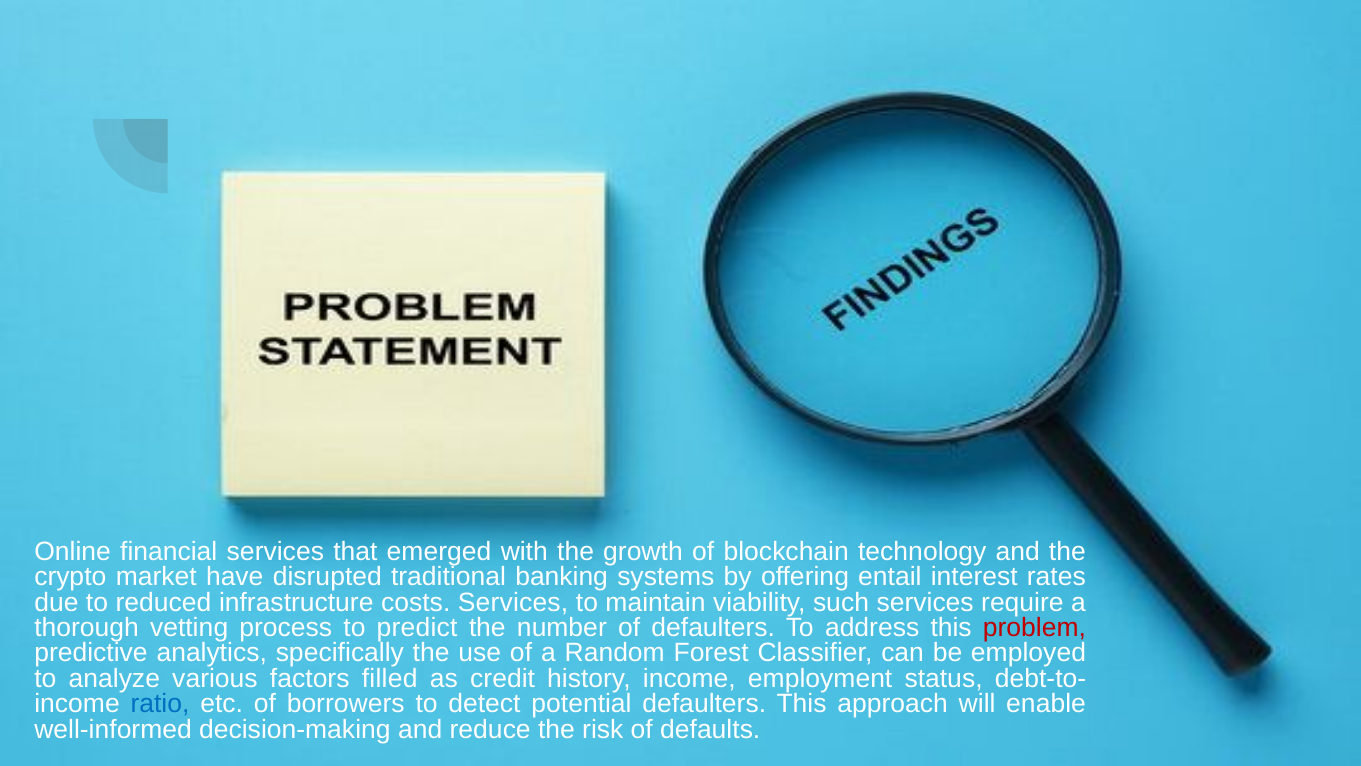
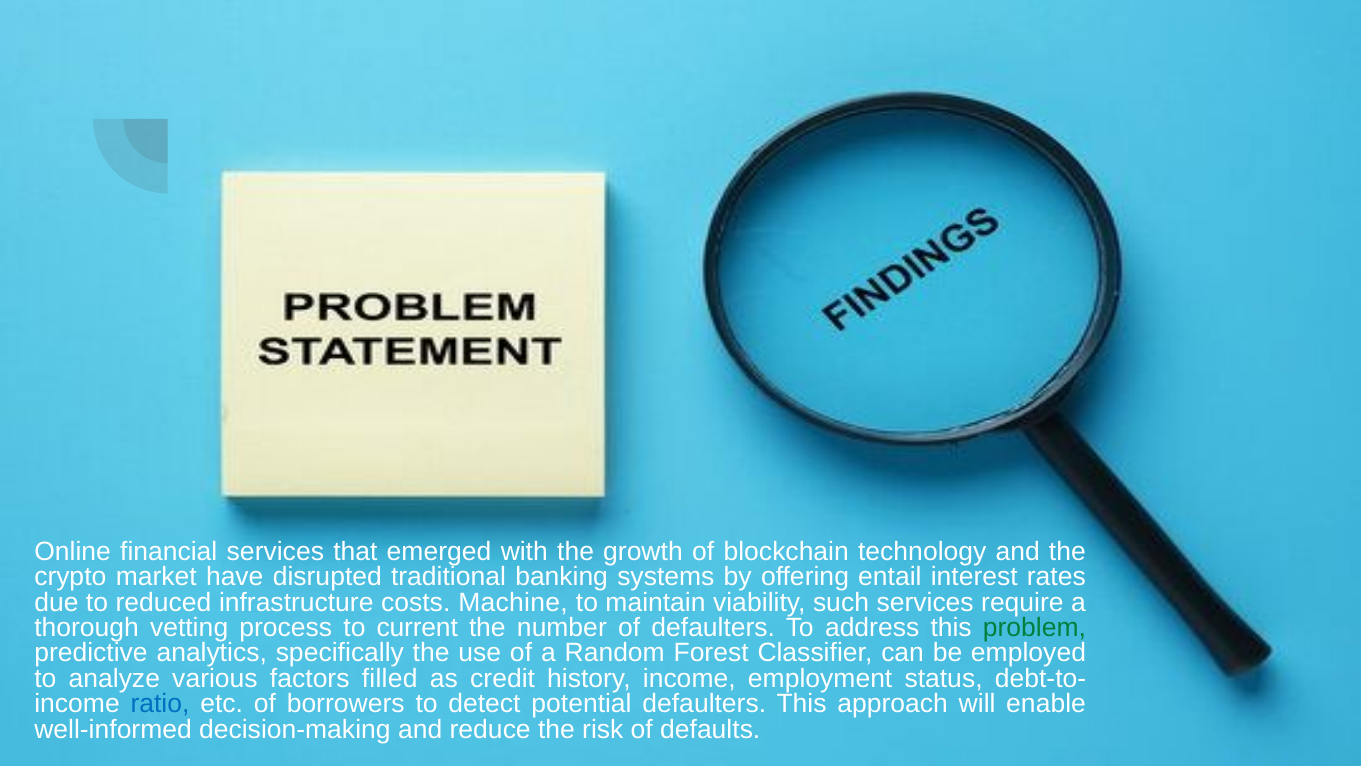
costs Services: Services -> Machine (513, 602)
predict: predict -> current (417, 627)
problem colour: red -> green (1034, 627)
